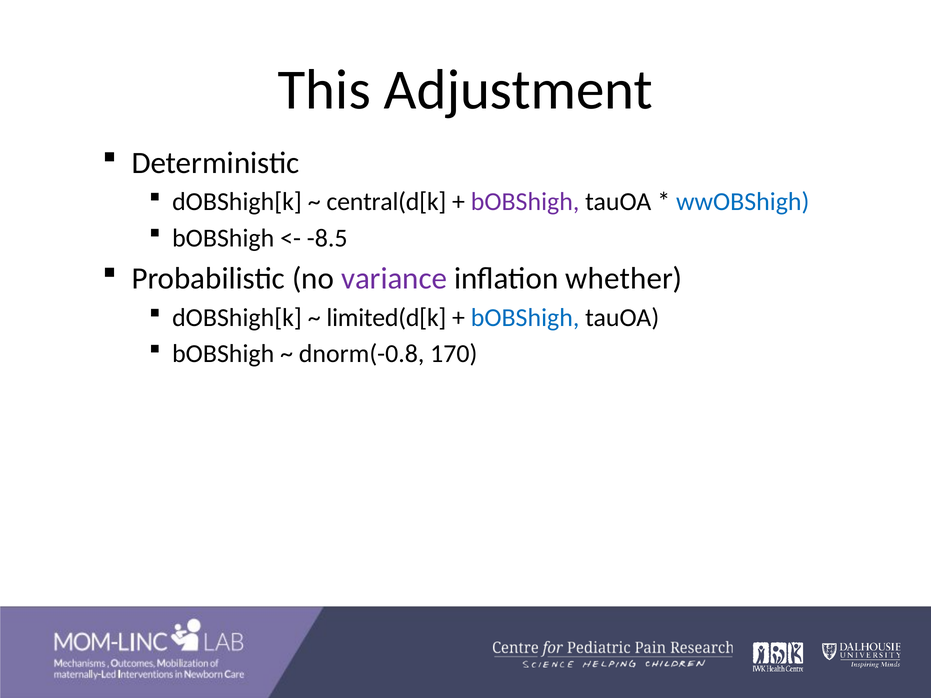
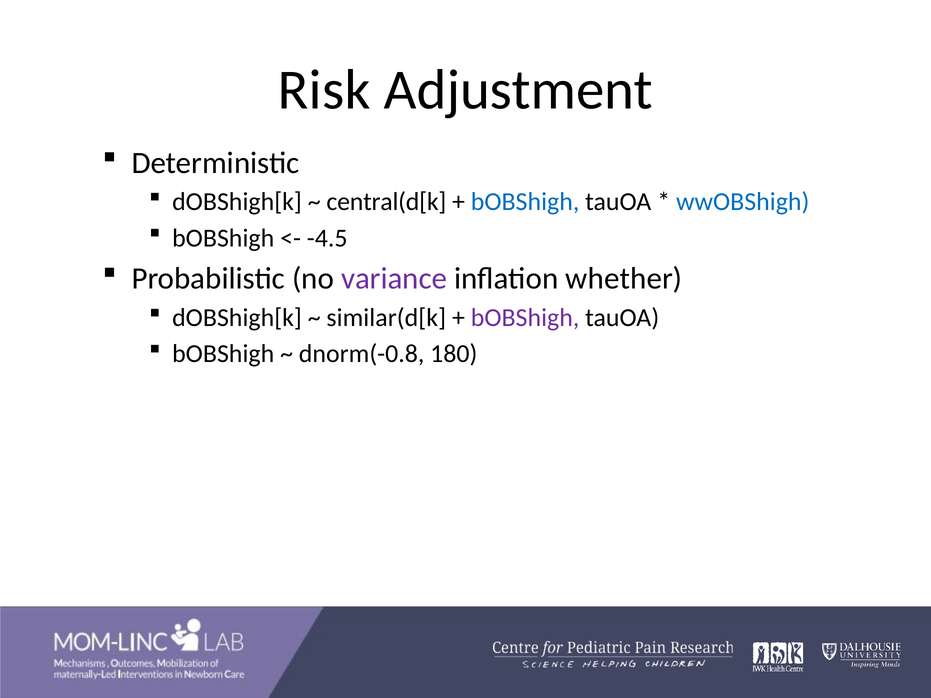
This: This -> Risk (324, 90)
bOBShigh colour: purple -> blue (525, 202)
-8.5: -8.5 -> -4.5 (327, 238)
limited(d[k: limited(d[k -> similar(d[k (386, 318)
bOBShigh colour: blue -> purple (525, 318)
170: 170 -> 180 (454, 354)
